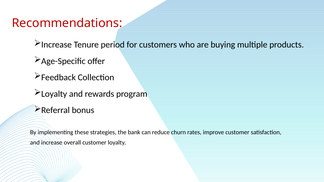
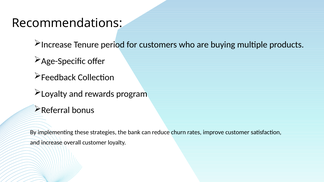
Recommendations colour: red -> black (67, 23)
